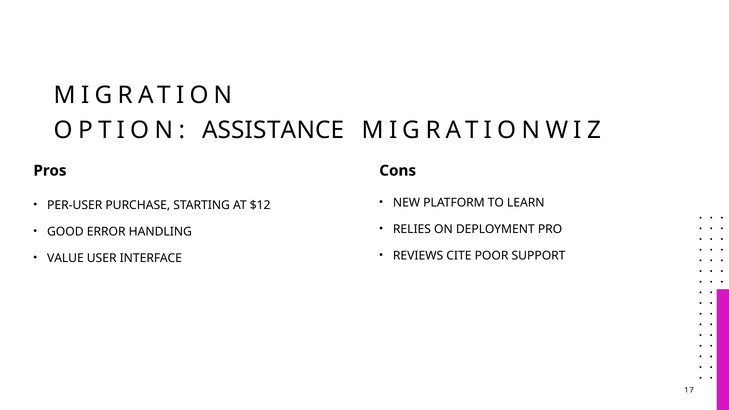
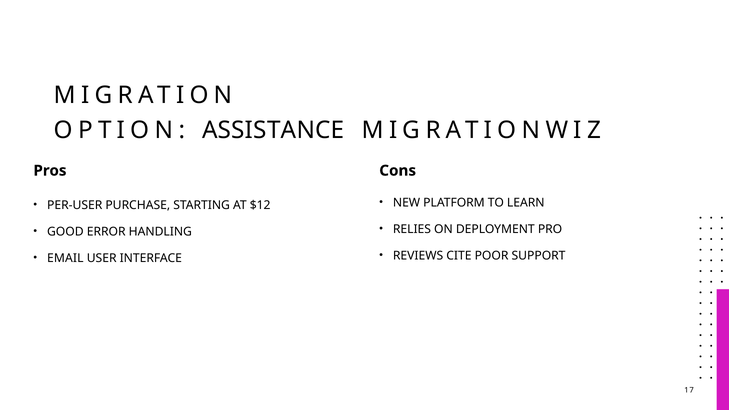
VALUE: VALUE -> EMAIL (65, 258)
